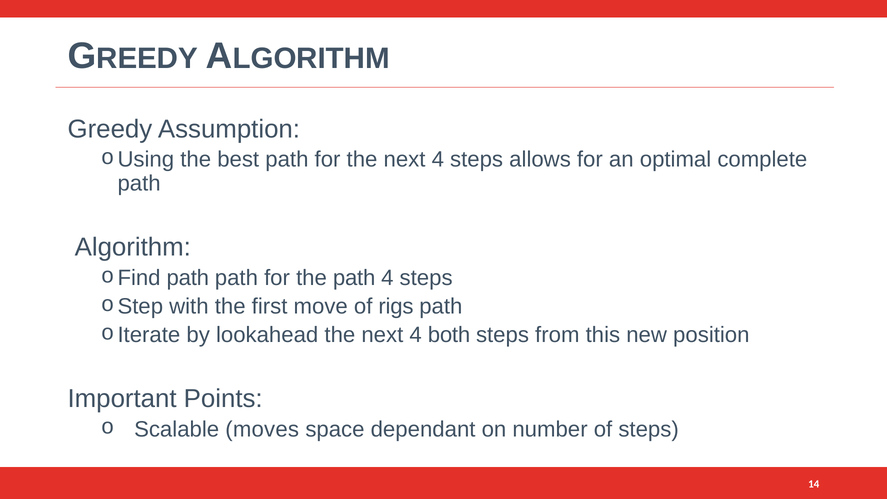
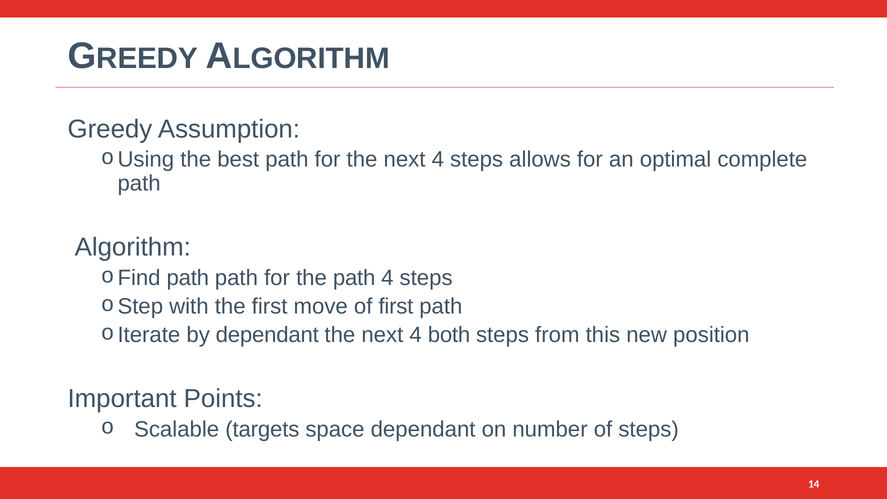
of rigs: rigs -> first (396, 306)
by lookahead: lookahead -> dependant (267, 335)
moves: moves -> targets (262, 429)
